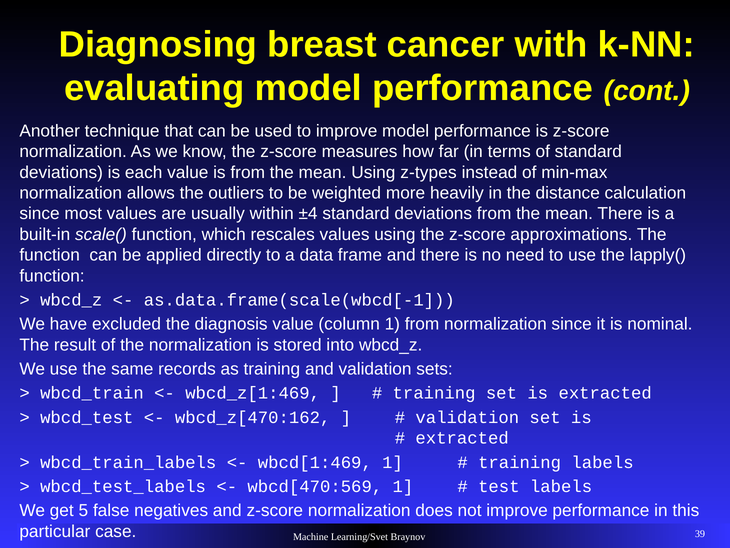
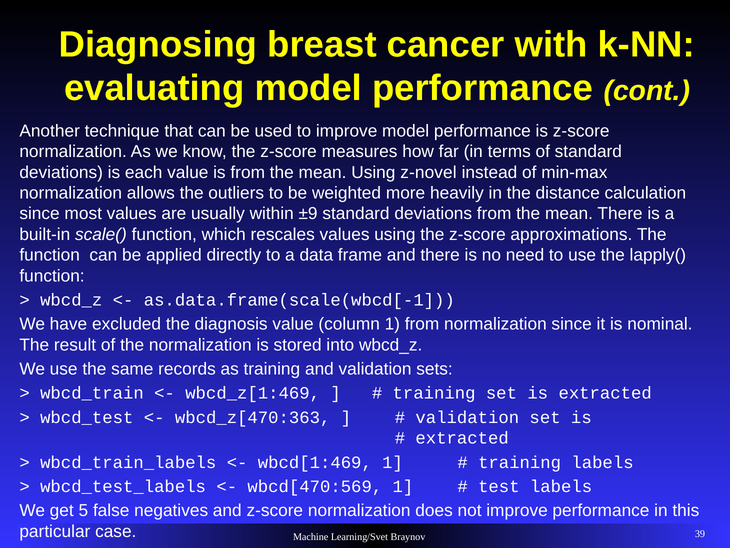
z-types: z-types -> z-novel (428, 172)
±4: ±4 -> ±9 (308, 214)
wbcd_z[470:162: wbcd_z[470:162 -> wbcd_z[470:363 (253, 417)
